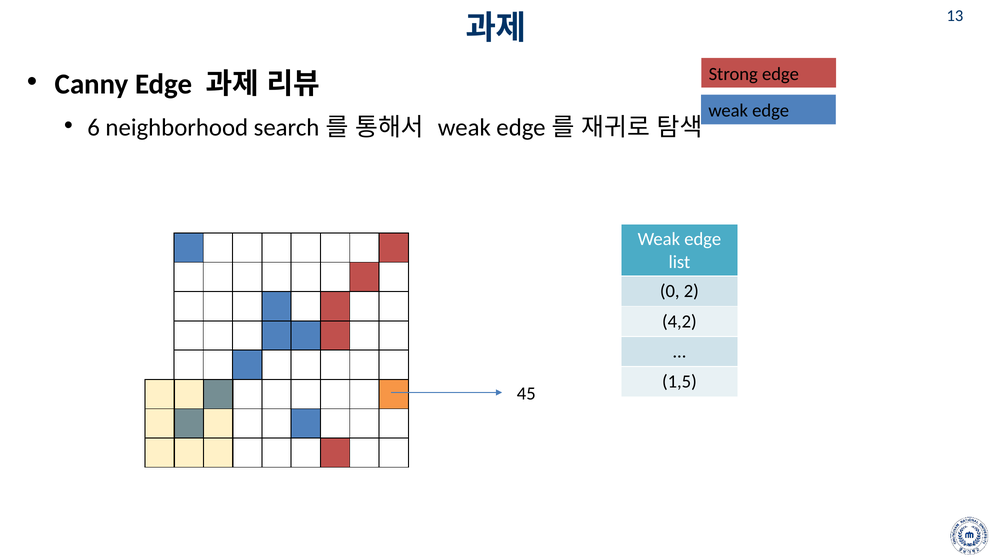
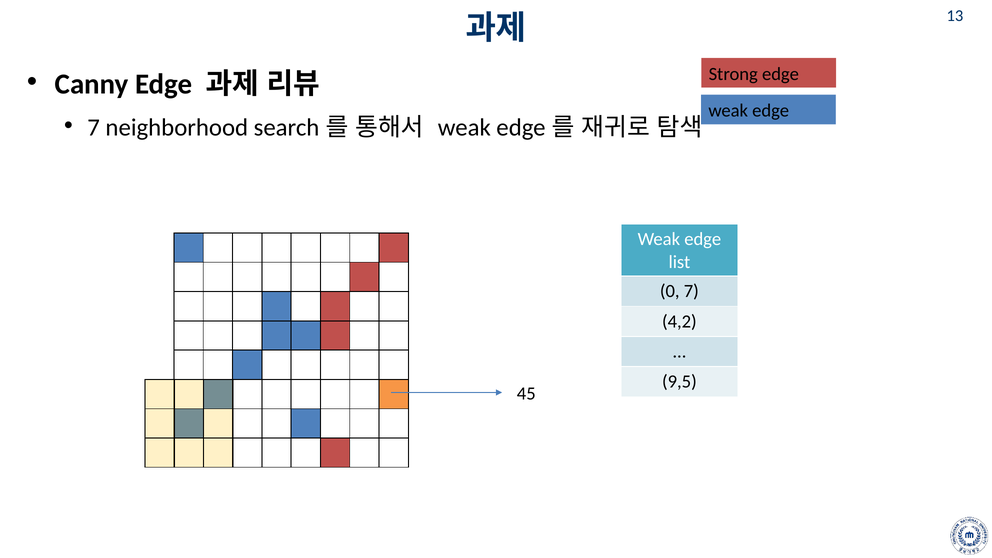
6: 6 -> 7 (94, 127)
0 2: 2 -> 7 (691, 291)
1,5: 1,5 -> 9,5 (679, 382)
